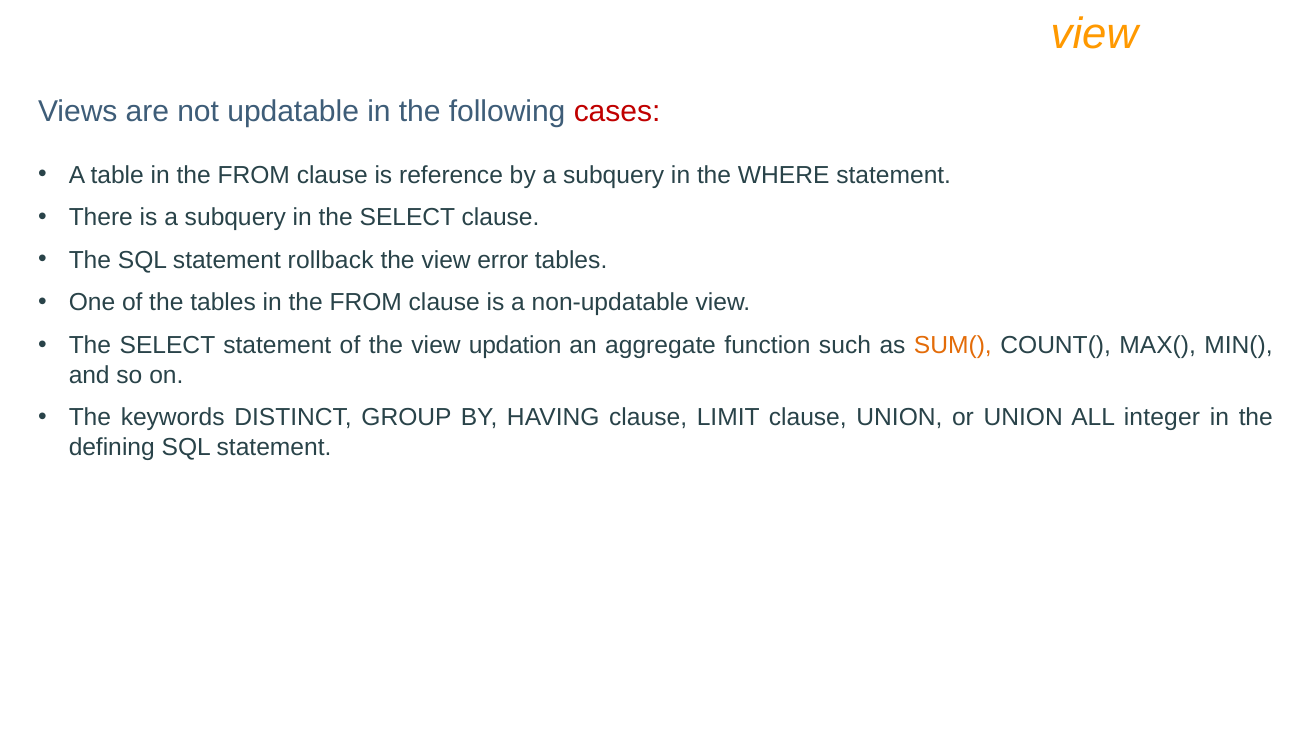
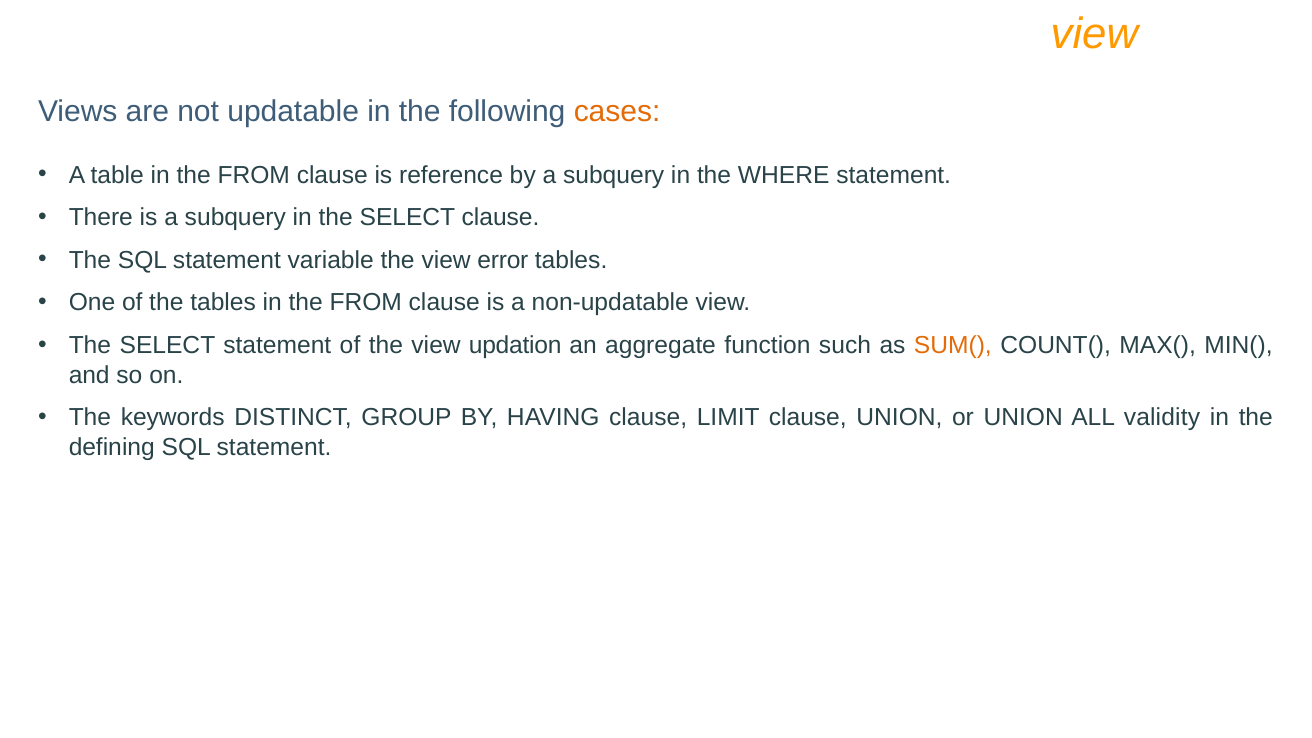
cases colour: red -> orange (617, 112)
rollback: rollback -> variable (331, 260)
integer: integer -> validity (1162, 418)
